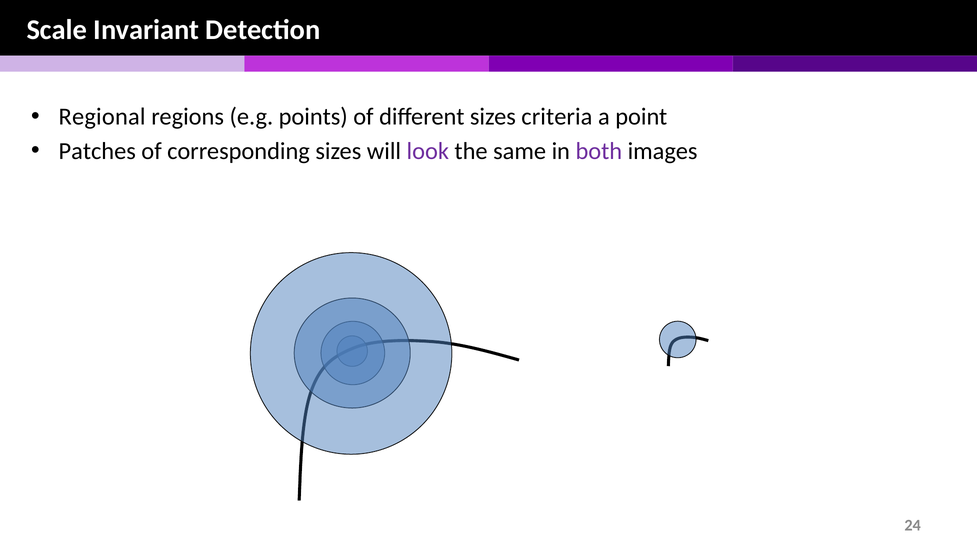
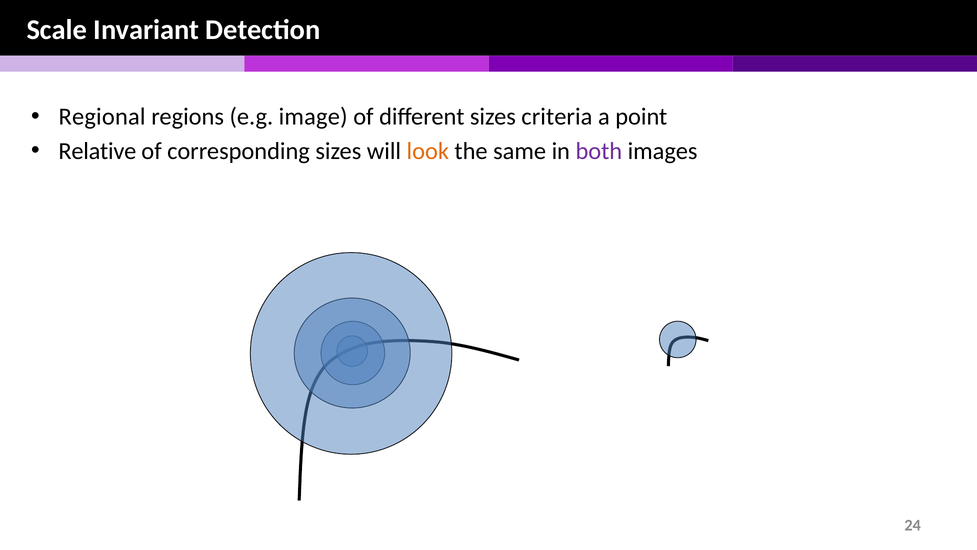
points: points -> image (313, 117)
Patches: Patches -> Relative (97, 151)
look colour: purple -> orange (428, 151)
